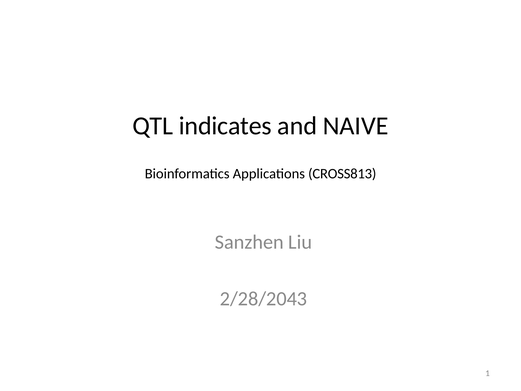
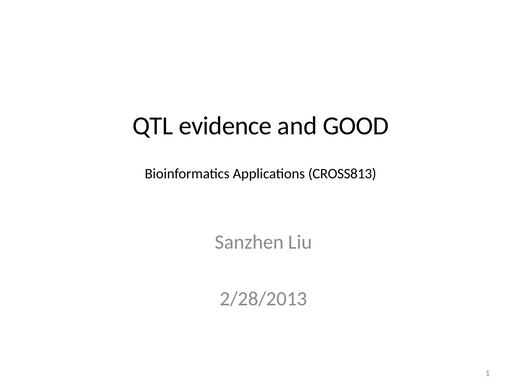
indicates: indicates -> evidence (225, 126)
NAIVE: NAIVE -> GOOD (356, 126)
2/28/2043: 2/28/2043 -> 2/28/2013 (264, 299)
